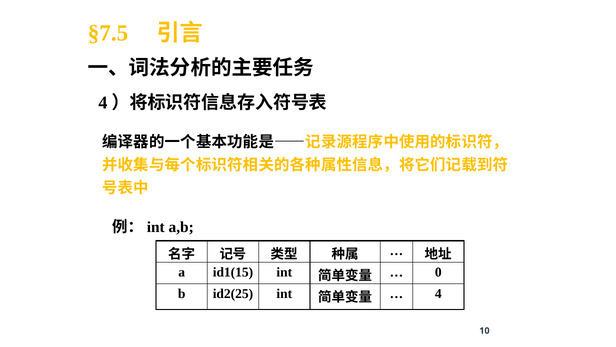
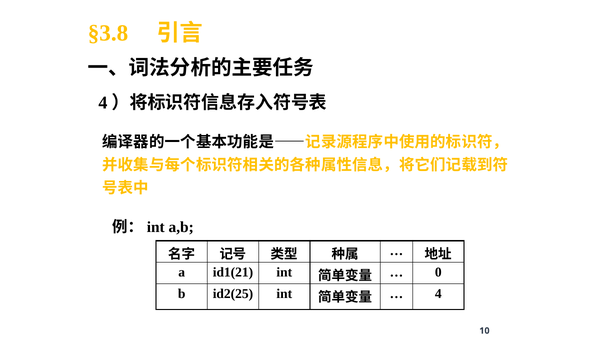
§7.5: §7.5 -> §3.8 (108, 33)
id1(15: id1(15 -> id1(21 (233, 272)
